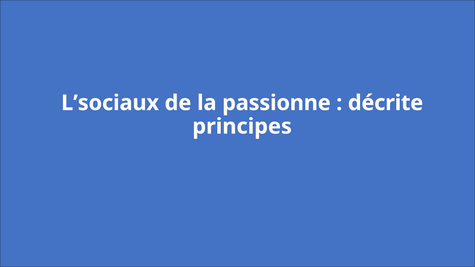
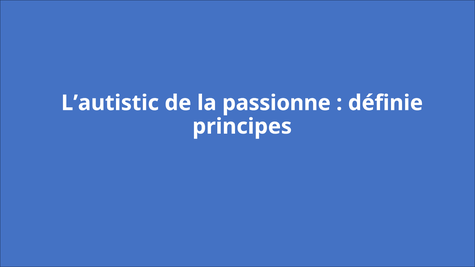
L’sociaux: L’sociaux -> L’autistic (110, 103)
décrite: décrite -> définie (385, 103)
